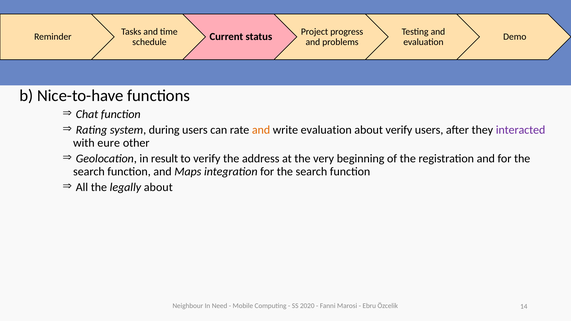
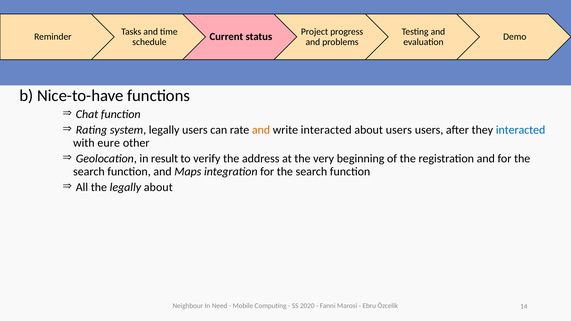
system during: during -> legally (164, 130)
write evaluation: evaluation -> interacted (326, 130)
about verify: verify -> users (399, 130)
interacted colour: purple -> blue (521, 130)
